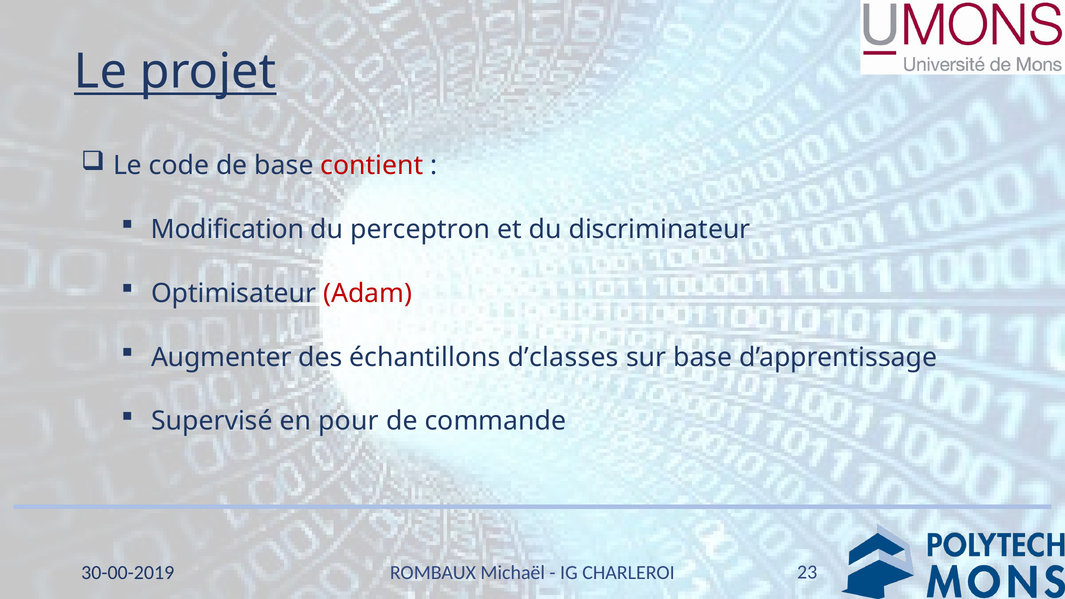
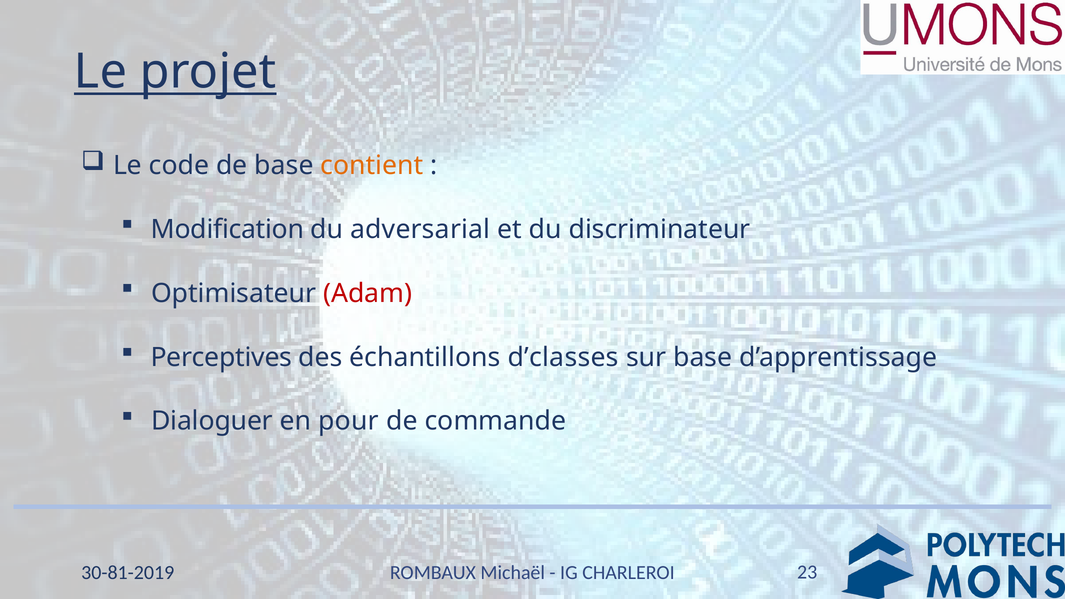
contient colour: red -> orange (372, 166)
perceptron: perceptron -> adversarial (420, 230)
Augmenter: Augmenter -> Perceptives (221, 357)
Supervisé: Supervisé -> Dialoguer (212, 421)
30-00-2019: 30-00-2019 -> 30-81-2019 (128, 573)
